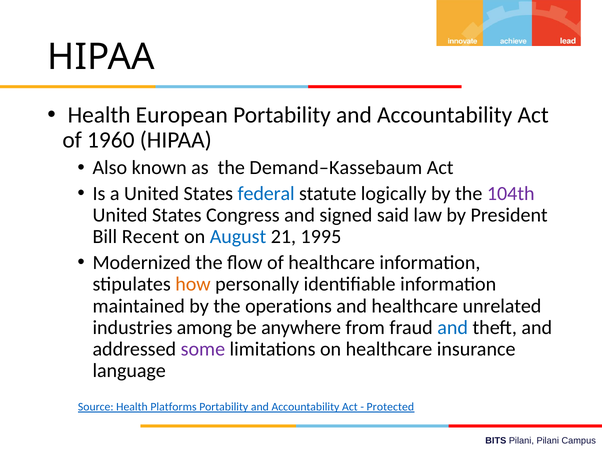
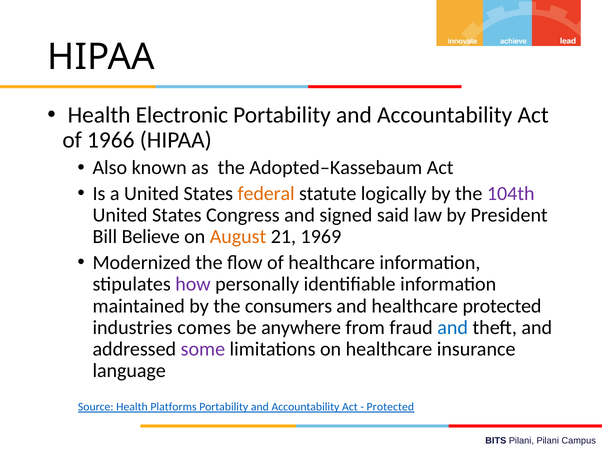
European: European -> Electronic (182, 115)
1960: 1960 -> 1966 (111, 140)
Demand–Kassebaum: Demand–Kassebaum -> Adopted–Kassebaum (336, 168)
federal colour: blue -> orange (266, 194)
Recent: Recent -> Believe (151, 237)
August colour: blue -> orange (238, 237)
1995: 1995 -> 1969 (321, 237)
how colour: orange -> purple (193, 285)
operations: operations -> consumers (289, 306)
healthcare unrelated: unrelated -> protected (502, 306)
among: among -> comes (204, 328)
